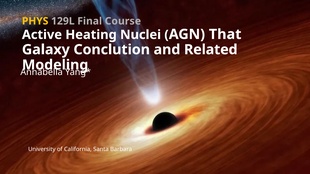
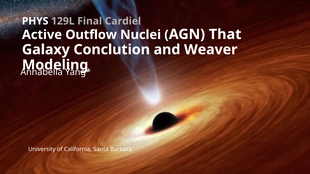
PHYS colour: yellow -> white (35, 21)
Course: Course -> Cardiel (123, 21)
Heating: Heating -> Outflow (91, 35)
Related: Related -> Weaver (211, 50)
